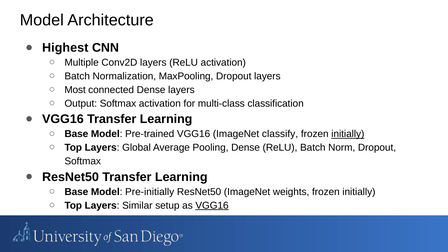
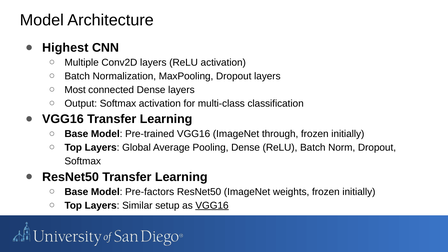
classify: classify -> through (280, 134)
initially underline: present -> none (348, 134)
Pre-initially: Pre-initially -> Pre-factors (150, 192)
